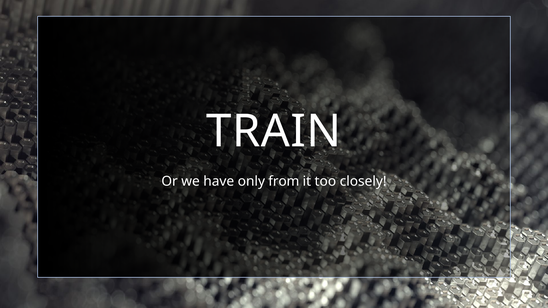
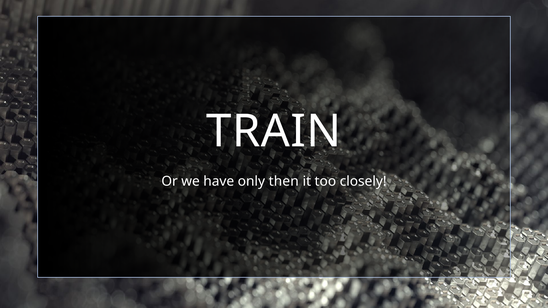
from: from -> then (284, 181)
